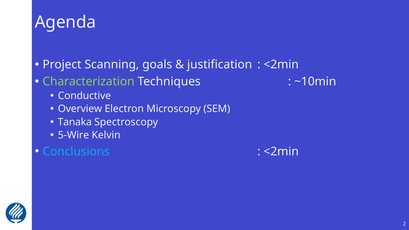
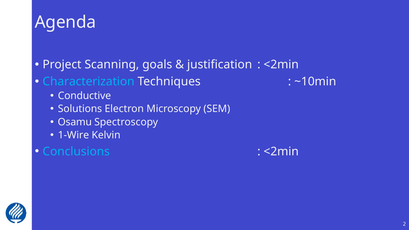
Characterization colour: light green -> light blue (89, 82)
Overview: Overview -> Solutions (80, 109)
Tanaka: Tanaka -> Osamu (75, 122)
5-Wire: 5-Wire -> 1-Wire (73, 135)
